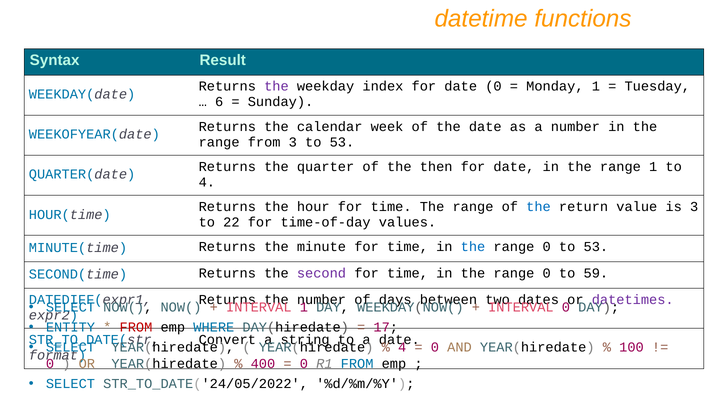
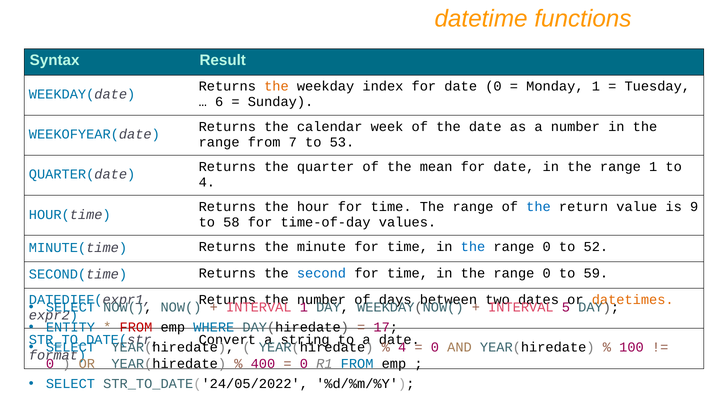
the colour: purple -> orange (276, 86)
from 3: 3 -> 7 (293, 142)
then: then -> mean (436, 166)
is 3: 3 -> 9 (694, 207)
22: 22 -> 58 (231, 222)
0 to 53: 53 -> 52 (596, 247)
second colour: purple -> blue (321, 273)
datetimes colour: purple -> orange (633, 299)
0: 0 -> 5 (566, 307)
